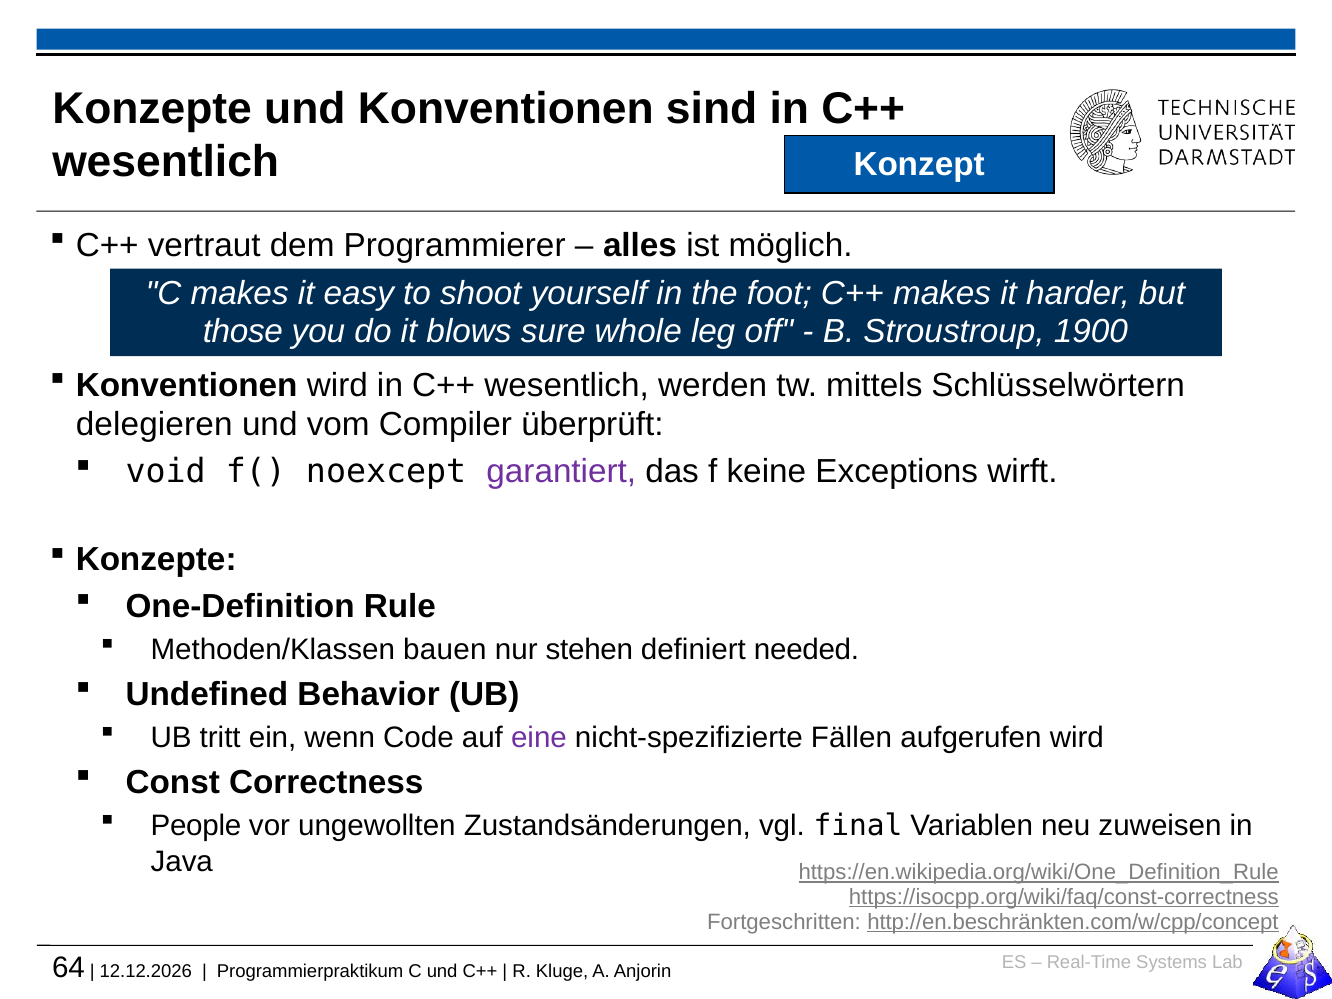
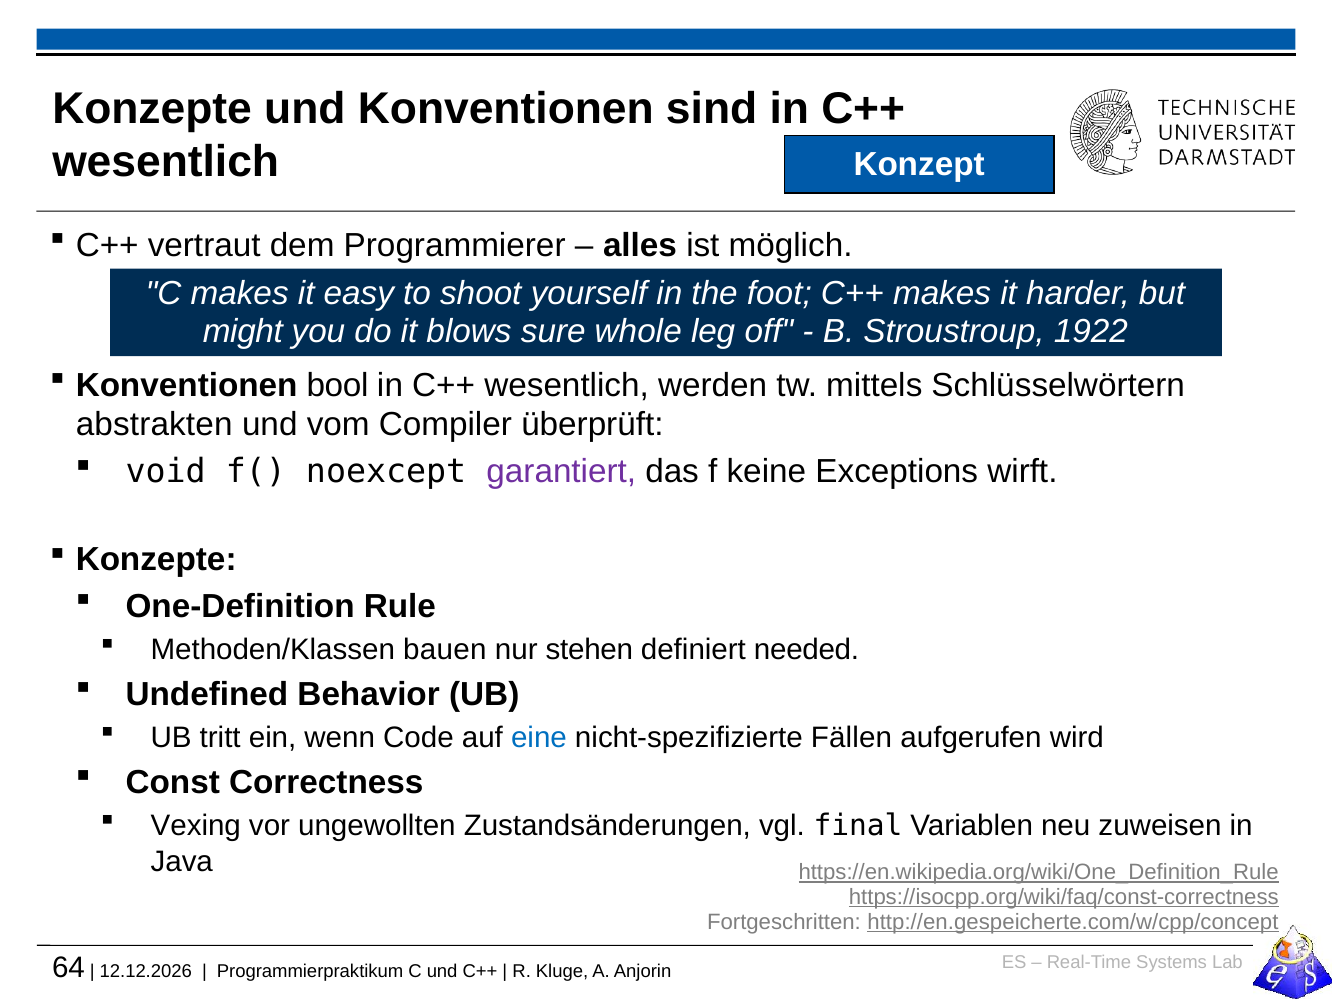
those: those -> might (243, 331)
1900: 1900 -> 1922 (1091, 331)
Konventionen wird: wird -> bool (338, 385)
delegieren: delegieren -> abstrakten (154, 425)
eine colour: purple -> blue (539, 738)
People: People -> Vexing (196, 826)
http://en.beschränkten.com/w/cpp/concept: http://en.beschränkten.com/w/cpp/concept -> http://en.gespeicherte.com/w/cpp/concept (1073, 922)
